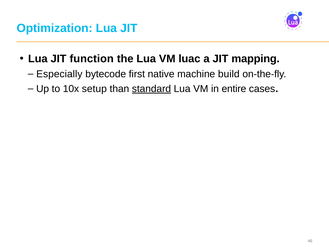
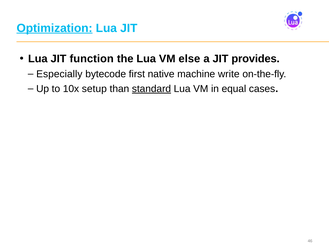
Optimization underline: none -> present (55, 28)
luac: luac -> else (189, 59)
mapping: mapping -> provides (256, 59)
build: build -> write (229, 74)
entire: entire -> equal (234, 89)
